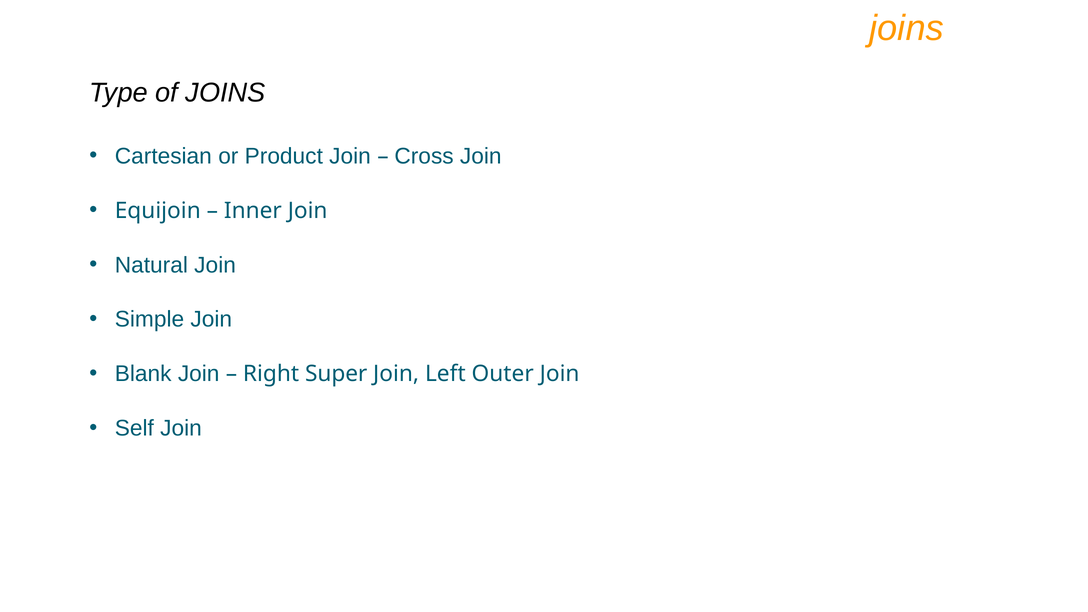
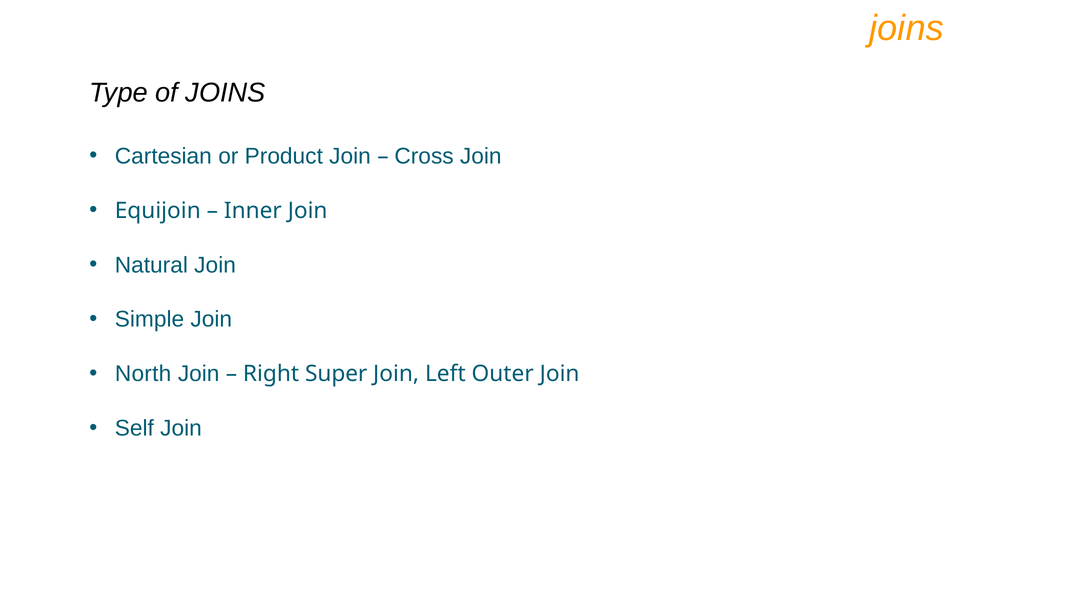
Blank: Blank -> North (143, 374)
